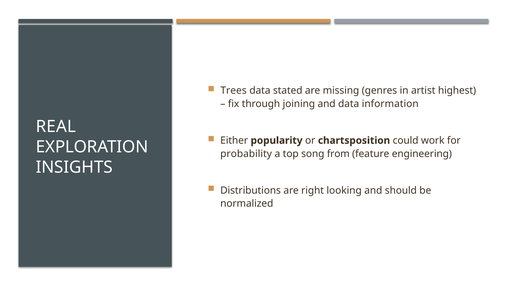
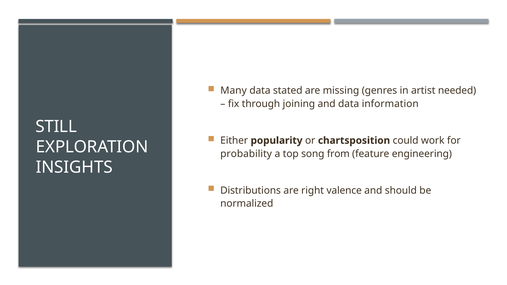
Trees: Trees -> Many (234, 91)
highest: highest -> needed (457, 91)
REAL: REAL -> STILL (56, 127)
looking: looking -> valence (344, 191)
